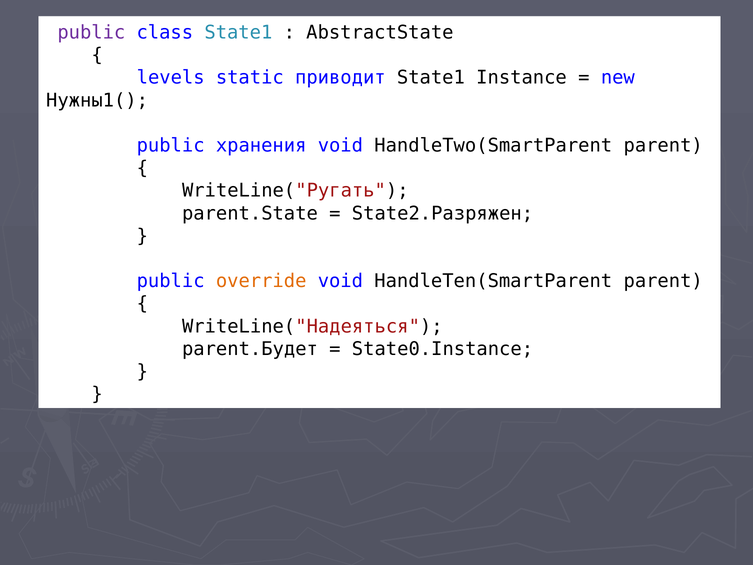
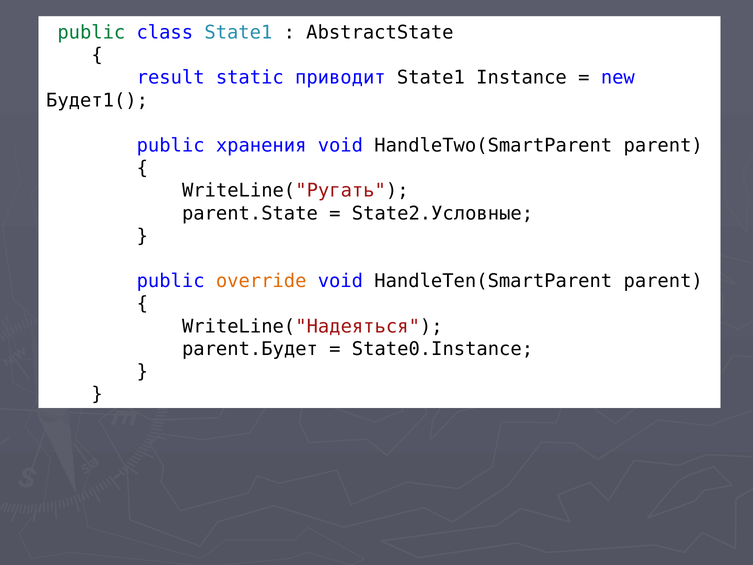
public colour: purple -> green (91, 33)
levels: levels -> result (171, 78)
Нужны1(: Нужны1( -> Будет1( (97, 100)
State2.Разряжен: State2.Разряжен -> State2.Условные (442, 213)
